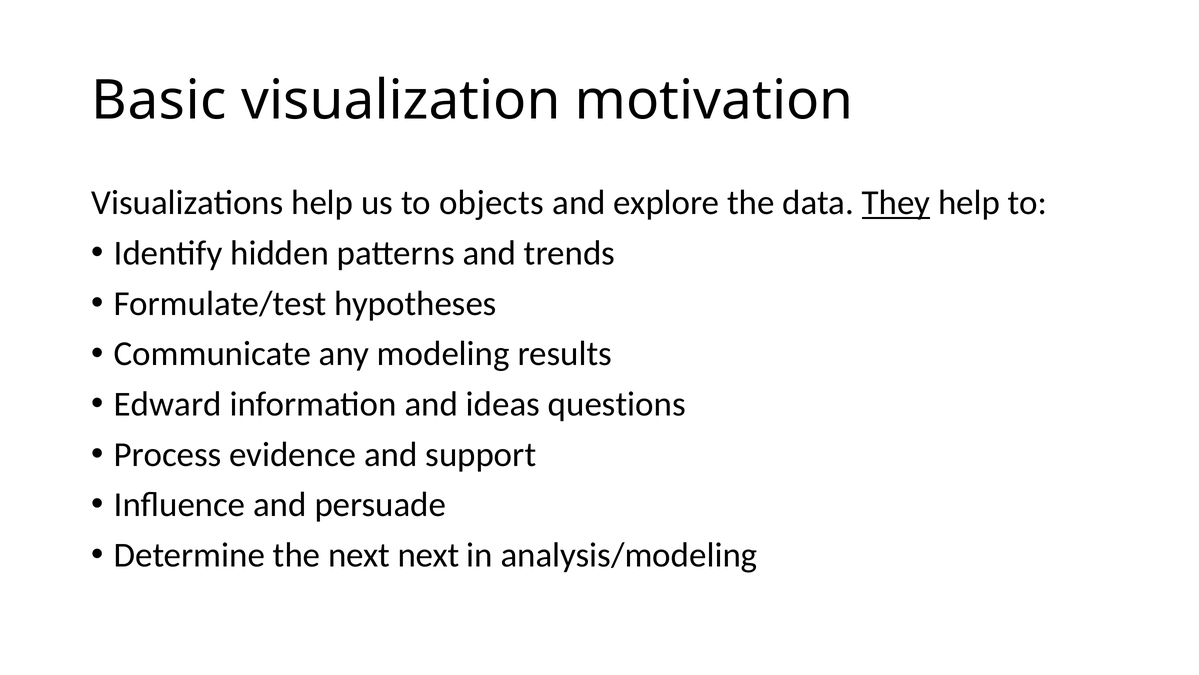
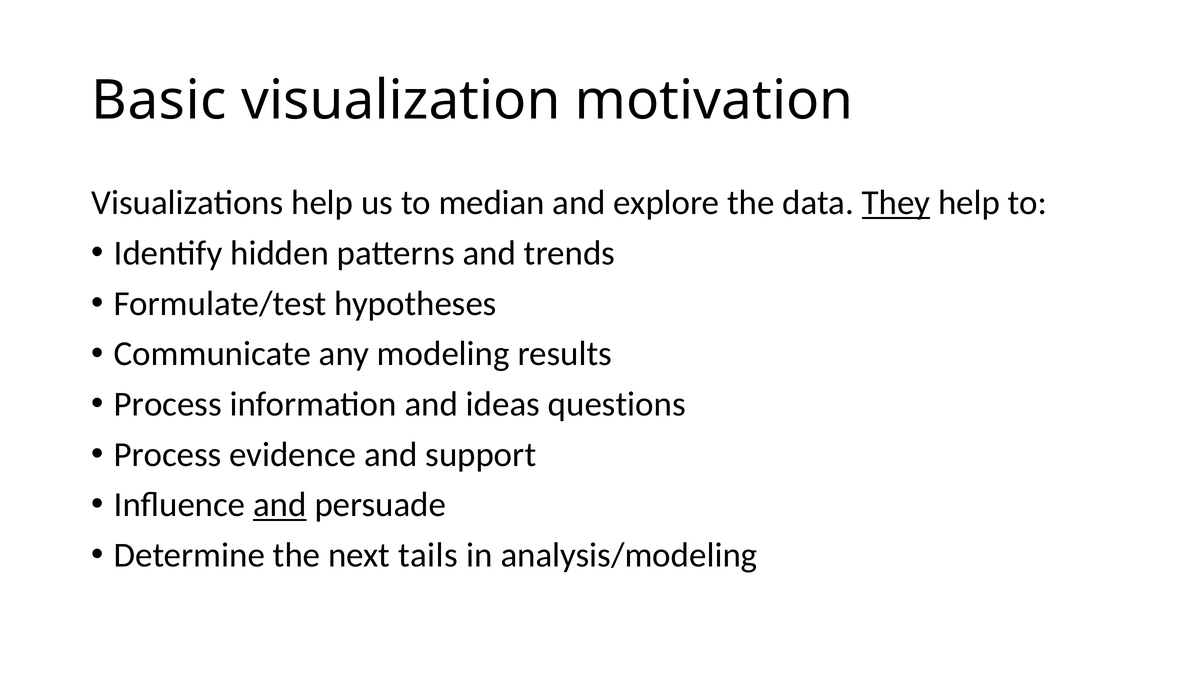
objects: objects -> median (492, 203)
Edward: Edward -> Process (168, 404)
and underline: none -> present (280, 504)
next next: next -> tails (428, 555)
